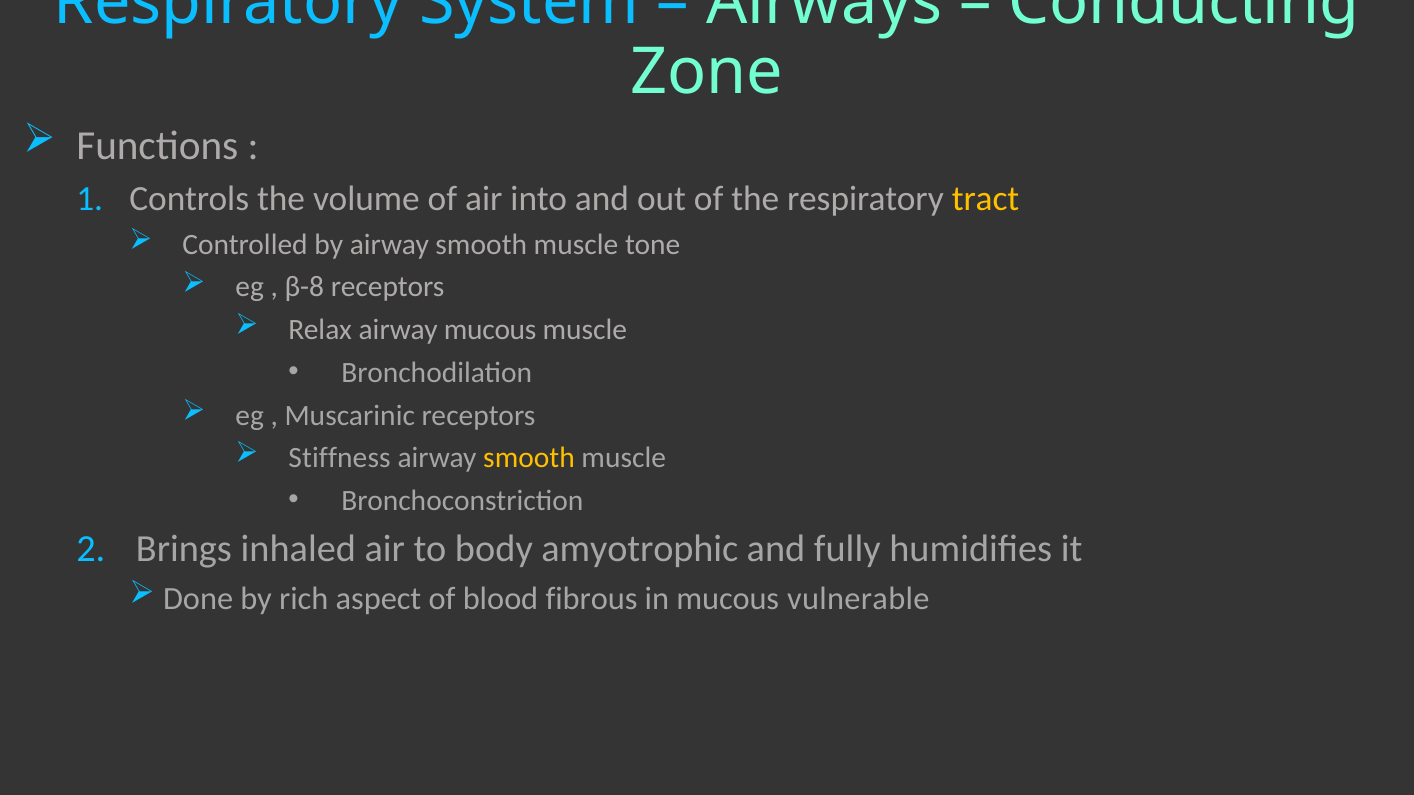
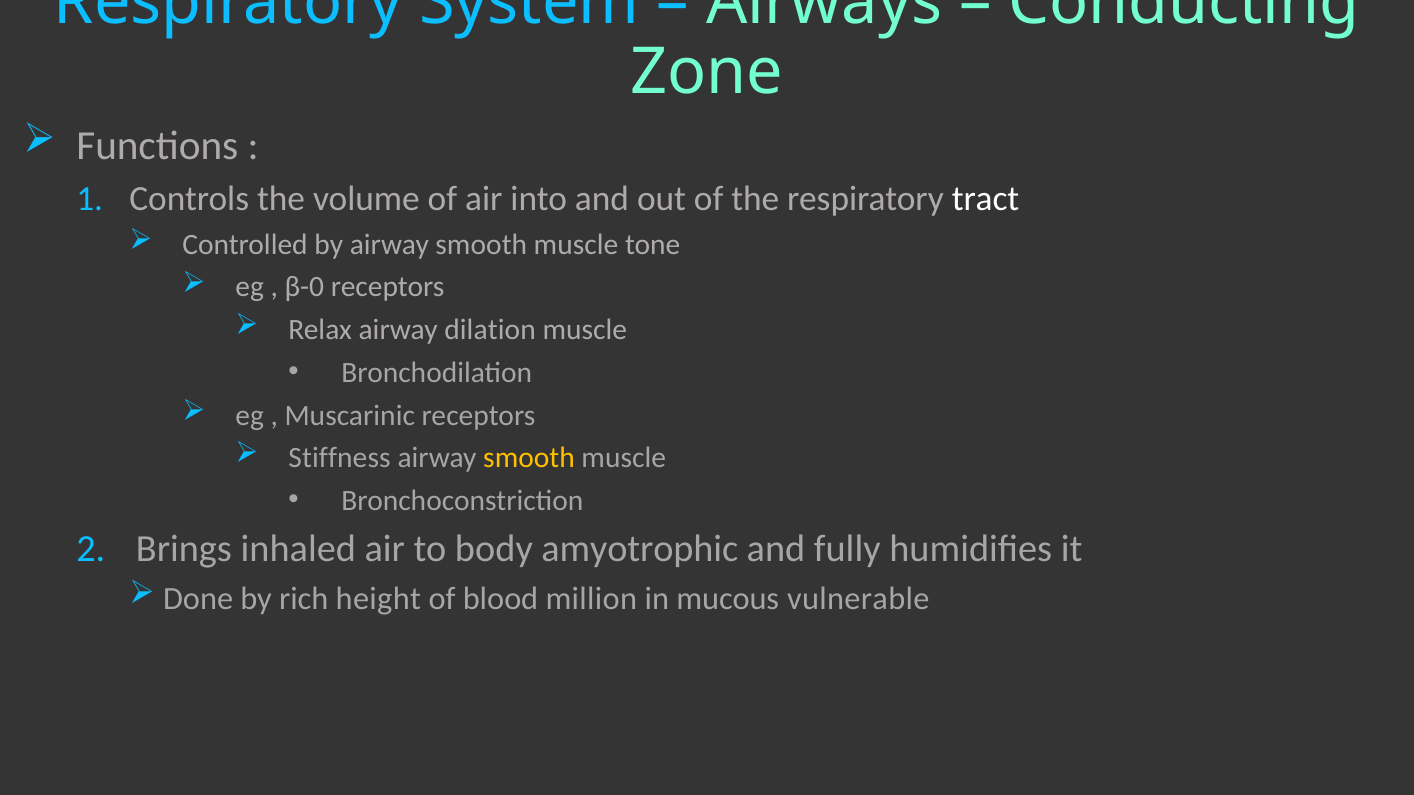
tract colour: yellow -> white (986, 199)
β-8: β-8 -> β-0 (304, 287)
airway mucous: mucous -> dilation (490, 330)
aspect: aspect -> height (378, 599)
fibrous: fibrous -> million (591, 599)
